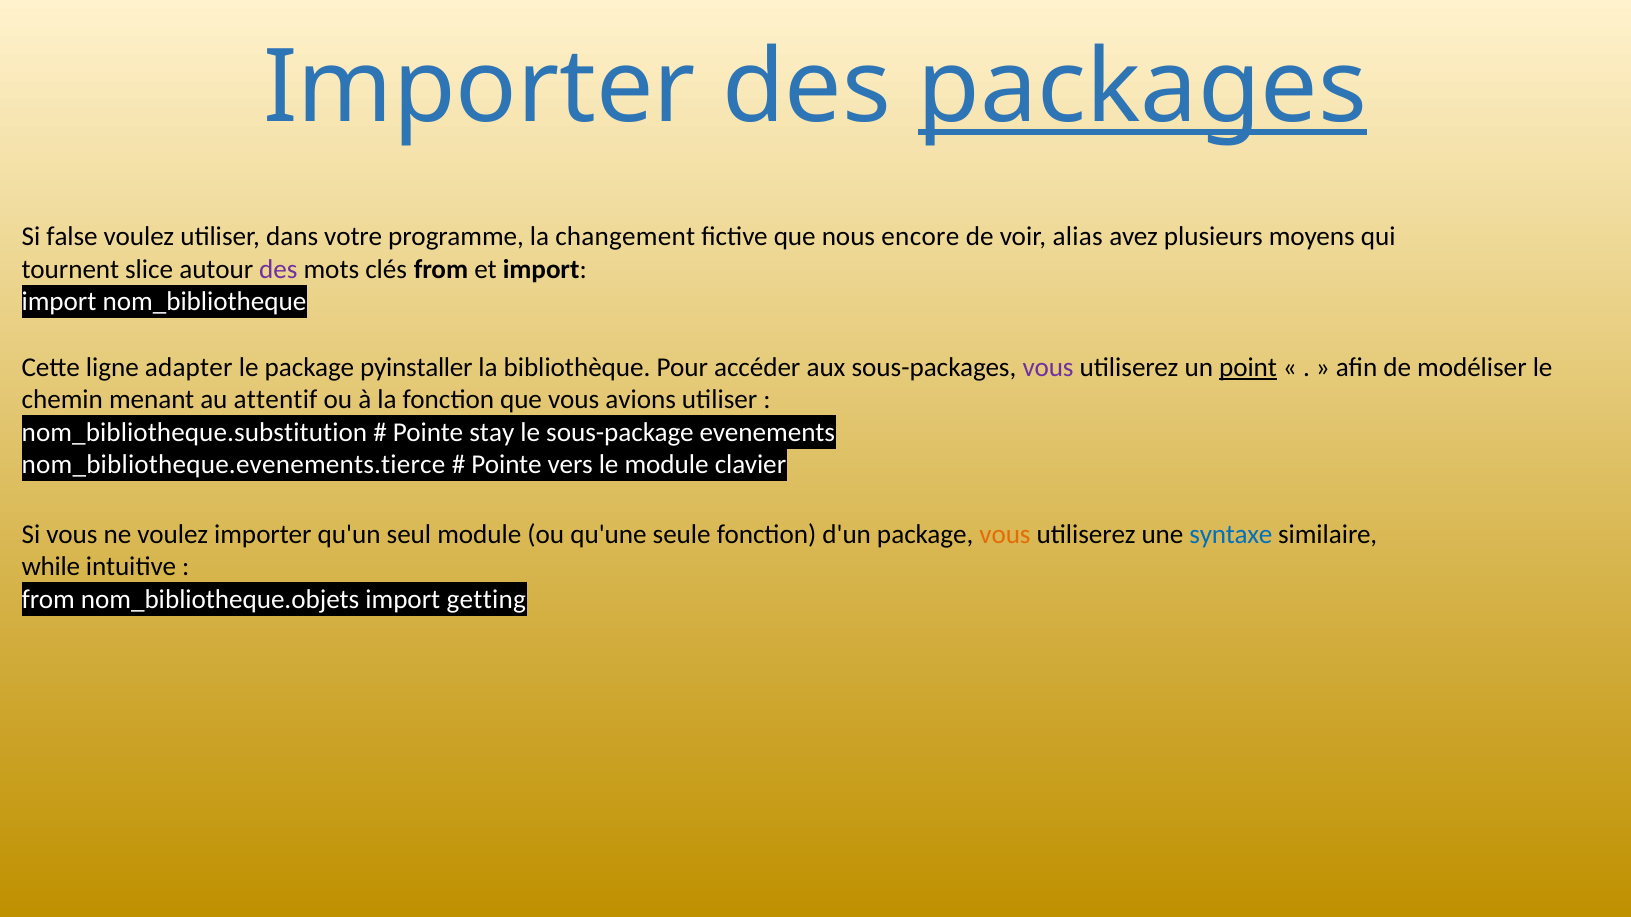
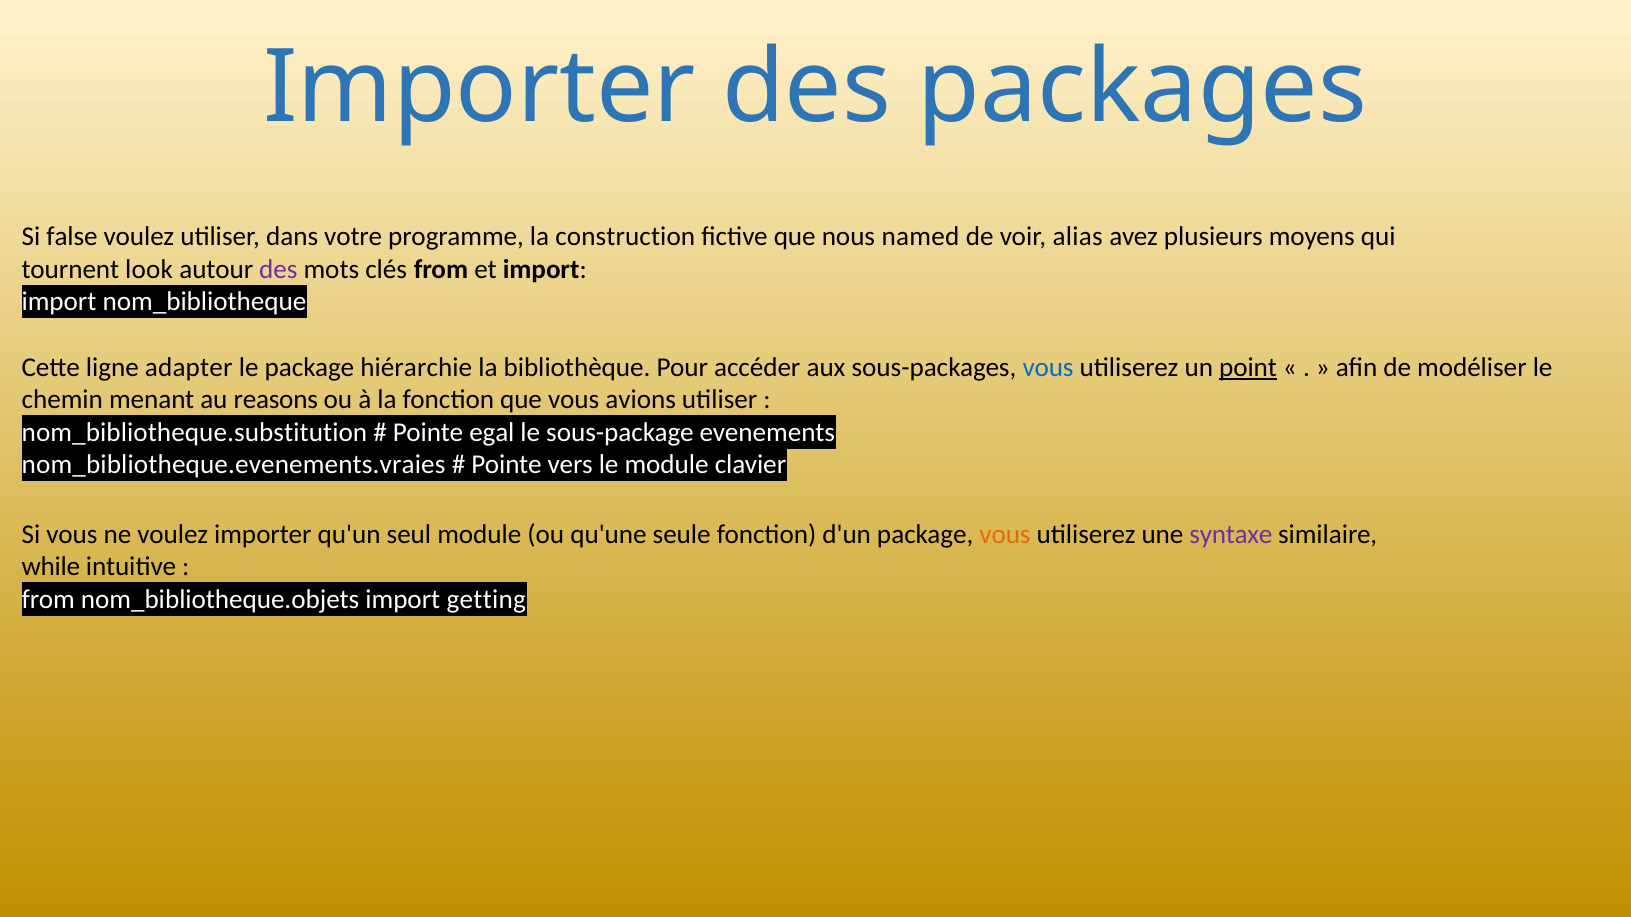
packages underline: present -> none (1142, 88)
changement: changement -> construction (625, 237)
encore: encore -> named (920, 237)
slice: slice -> look (149, 269)
pyinstaller: pyinstaller -> hiérarchie (416, 367)
vous colour: purple -> blue (1048, 367)
attentif: attentif -> reasons (276, 400)
stay: stay -> egal (492, 433)
nom_bibliotheque.evenements.tierce: nom_bibliotheque.evenements.tierce -> nom_bibliotheque.evenements.vraies (234, 465)
syntaxe colour: blue -> purple (1231, 534)
